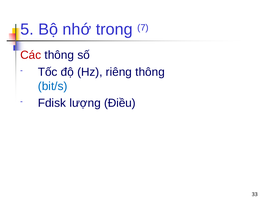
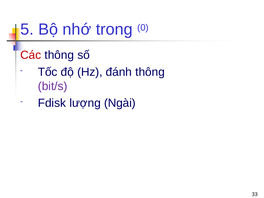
7: 7 -> 0 (143, 28)
riêng: riêng -> đánh (119, 72)
bit/s colour: blue -> purple (53, 86)
Điều: Điều -> Ngài (120, 103)
